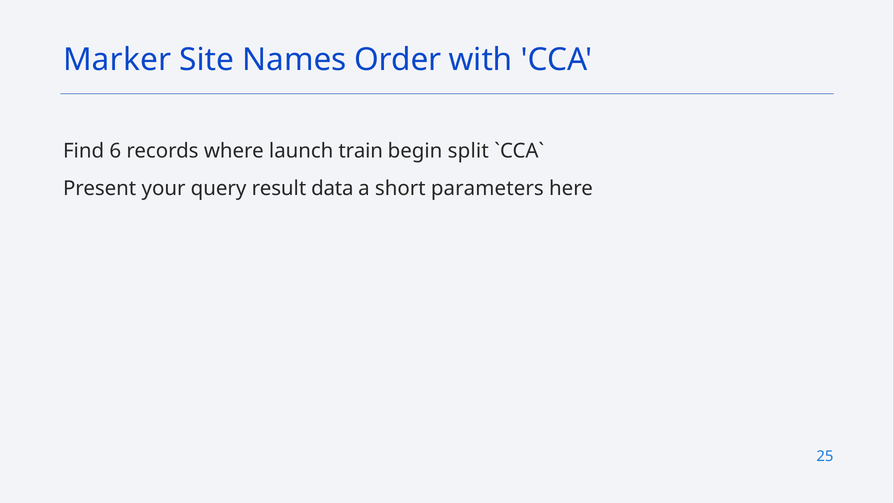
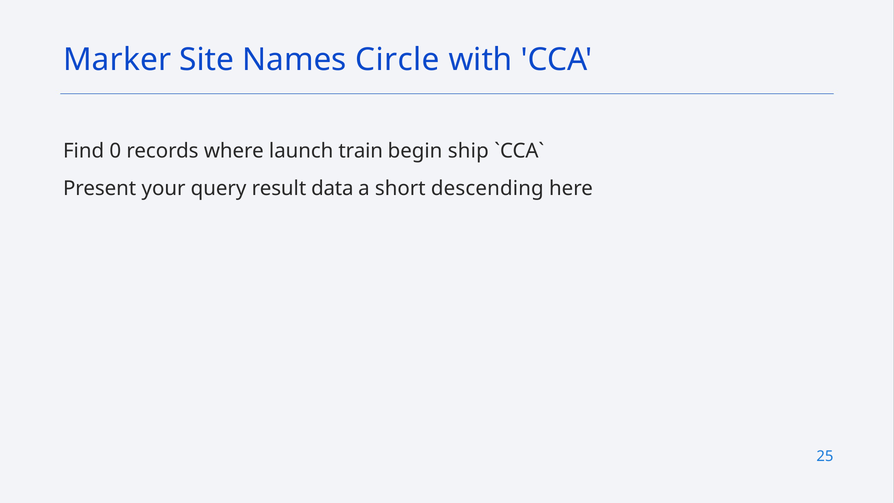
Order: Order -> Circle (397, 60)
6: 6 -> 0 (115, 151)
split: split -> ship (468, 151)
parameters: parameters -> descending (487, 188)
